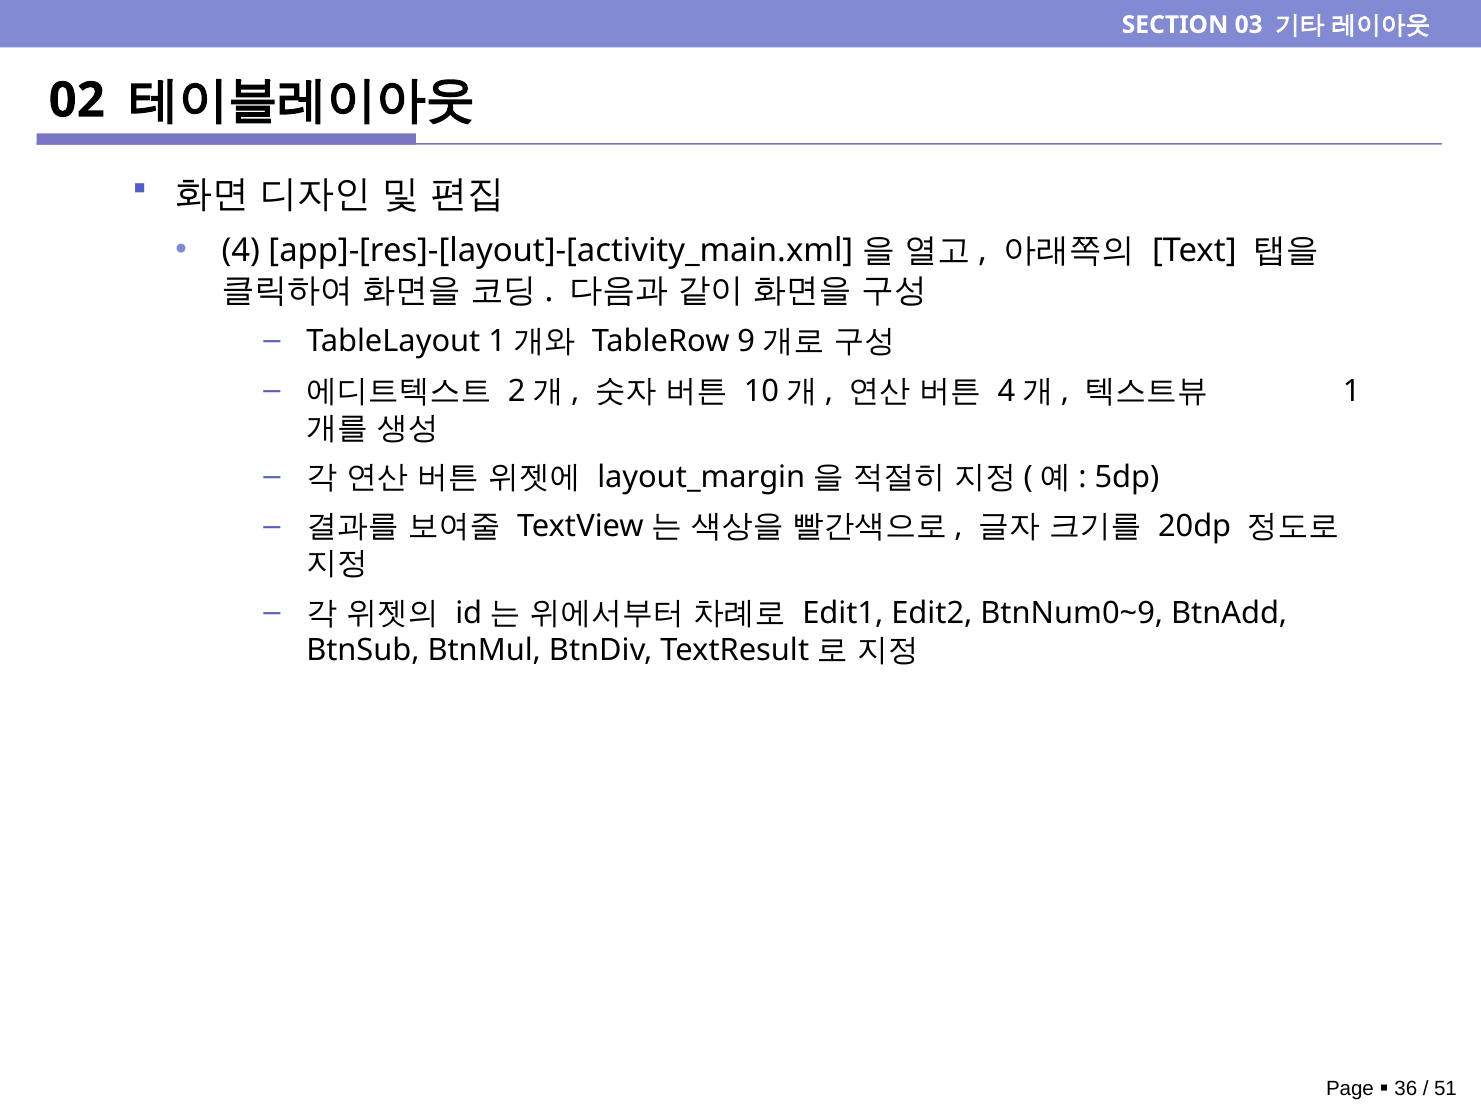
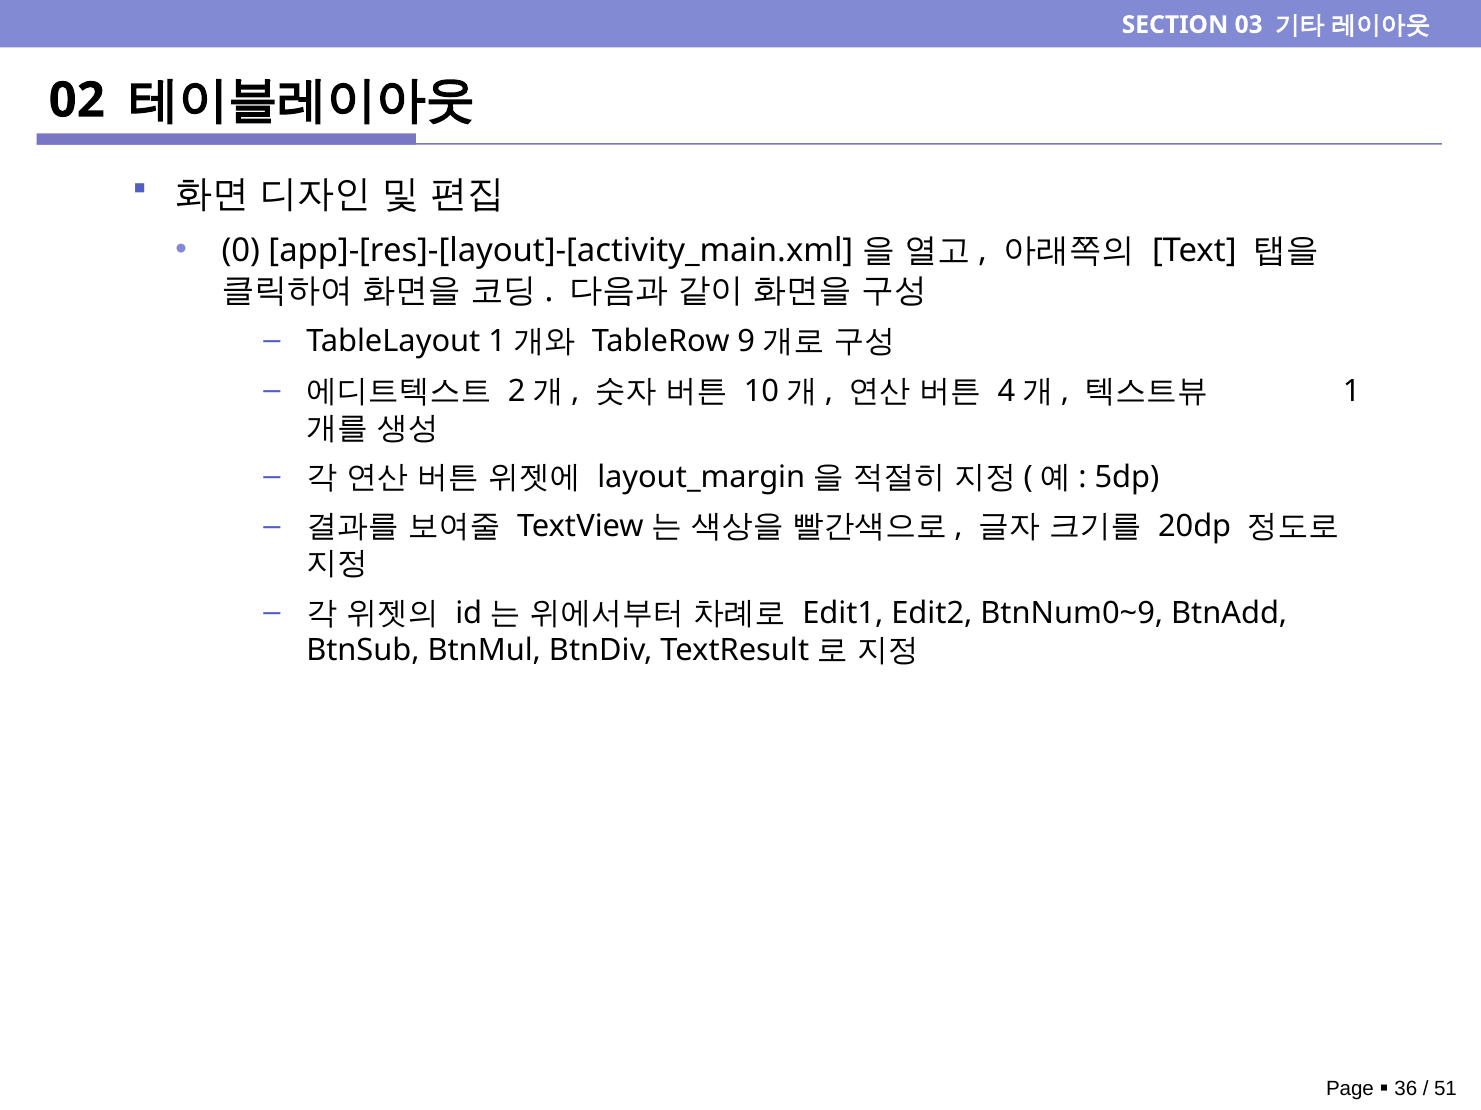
4: 4 -> 0 (241, 251)
